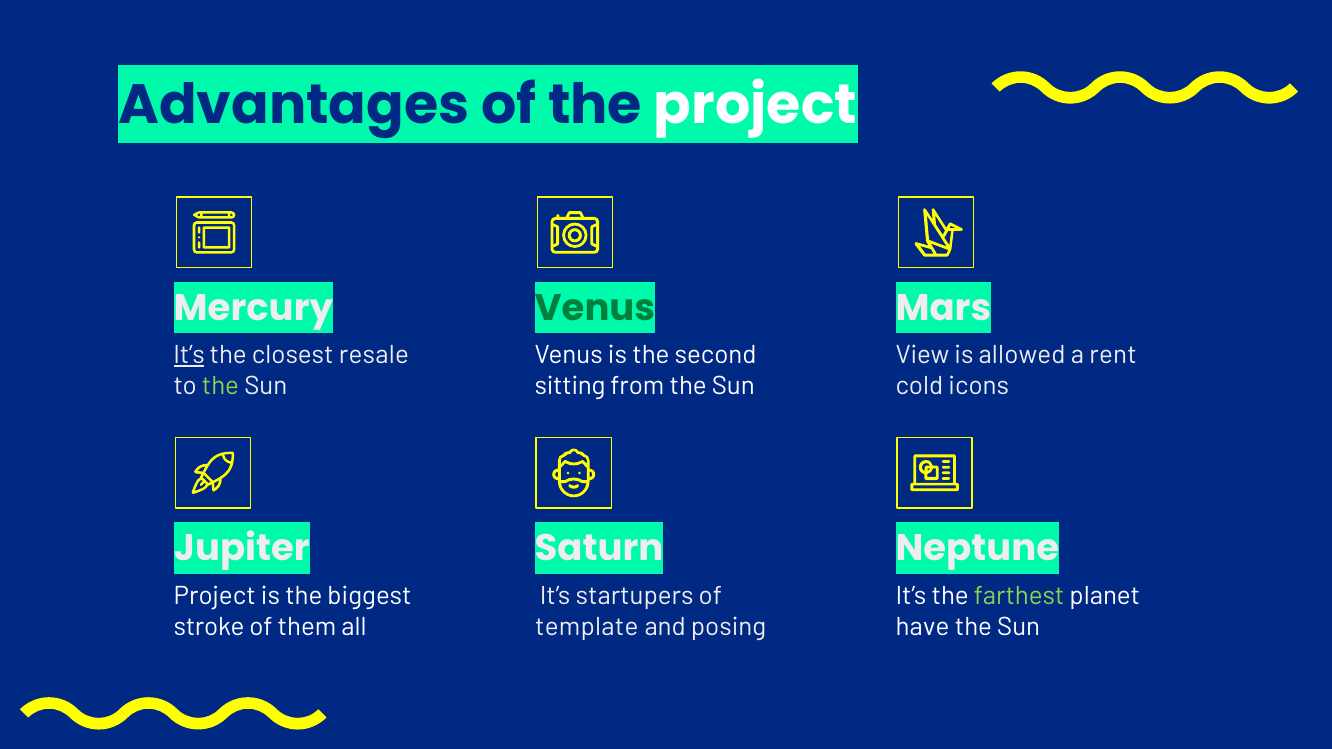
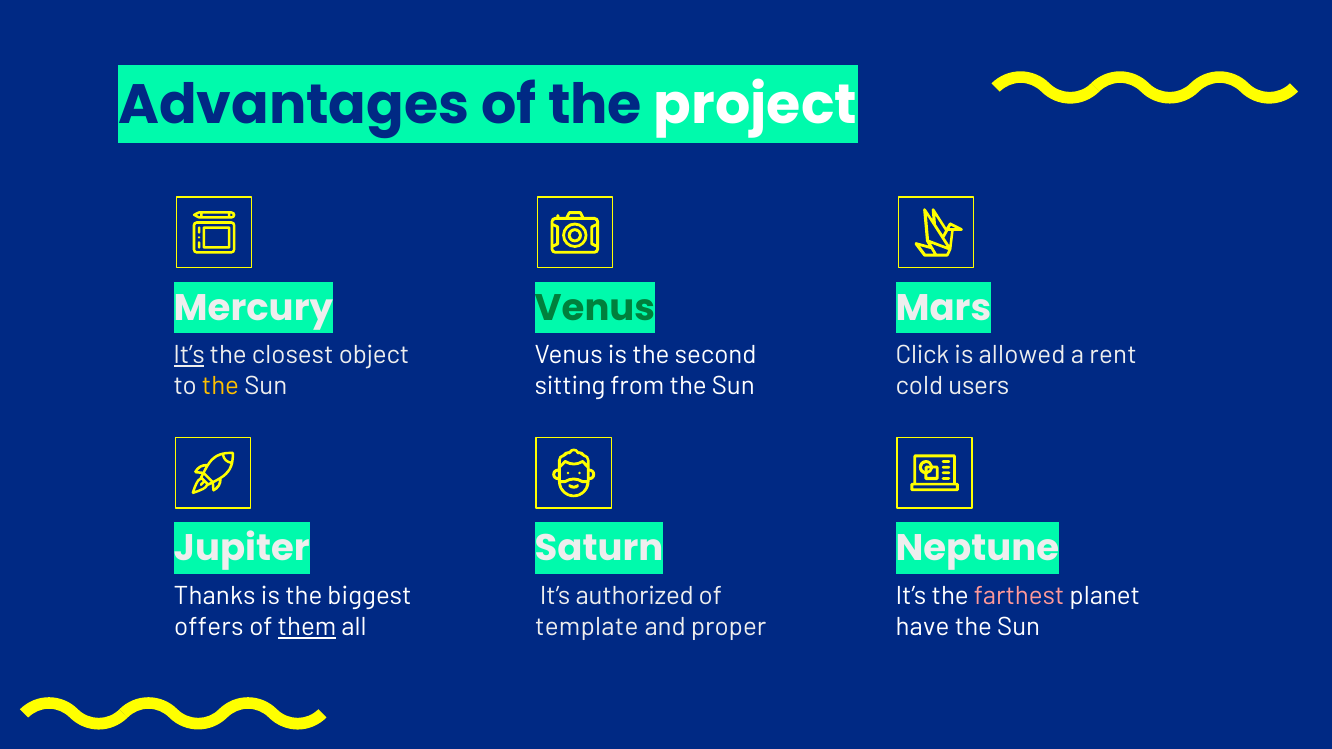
resale: resale -> object (374, 355)
View: View -> Click (922, 355)
the colour: light green -> yellow (220, 386)
icons: icons -> users (979, 386)
Project: Project -> Thanks (215, 596)
startupers: startupers -> authorized (635, 596)
farthest colour: light green -> pink (1019, 596)
stroke: stroke -> offers (209, 627)
them underline: none -> present (307, 627)
posing: posing -> proper (729, 627)
